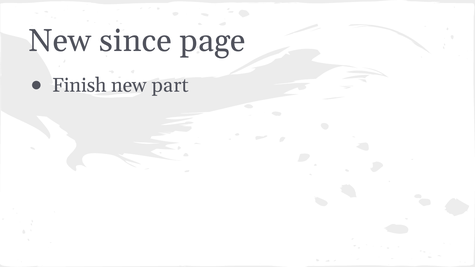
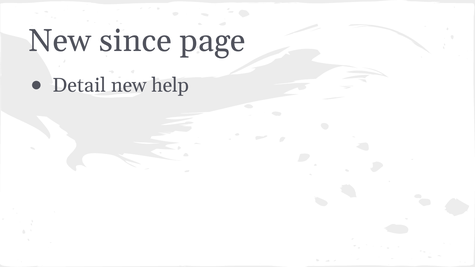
Finish: Finish -> Detail (79, 85)
part: part -> help (170, 85)
